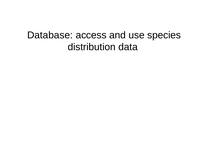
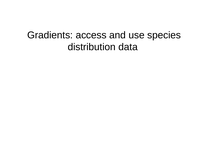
Database: Database -> Gradients (50, 35)
